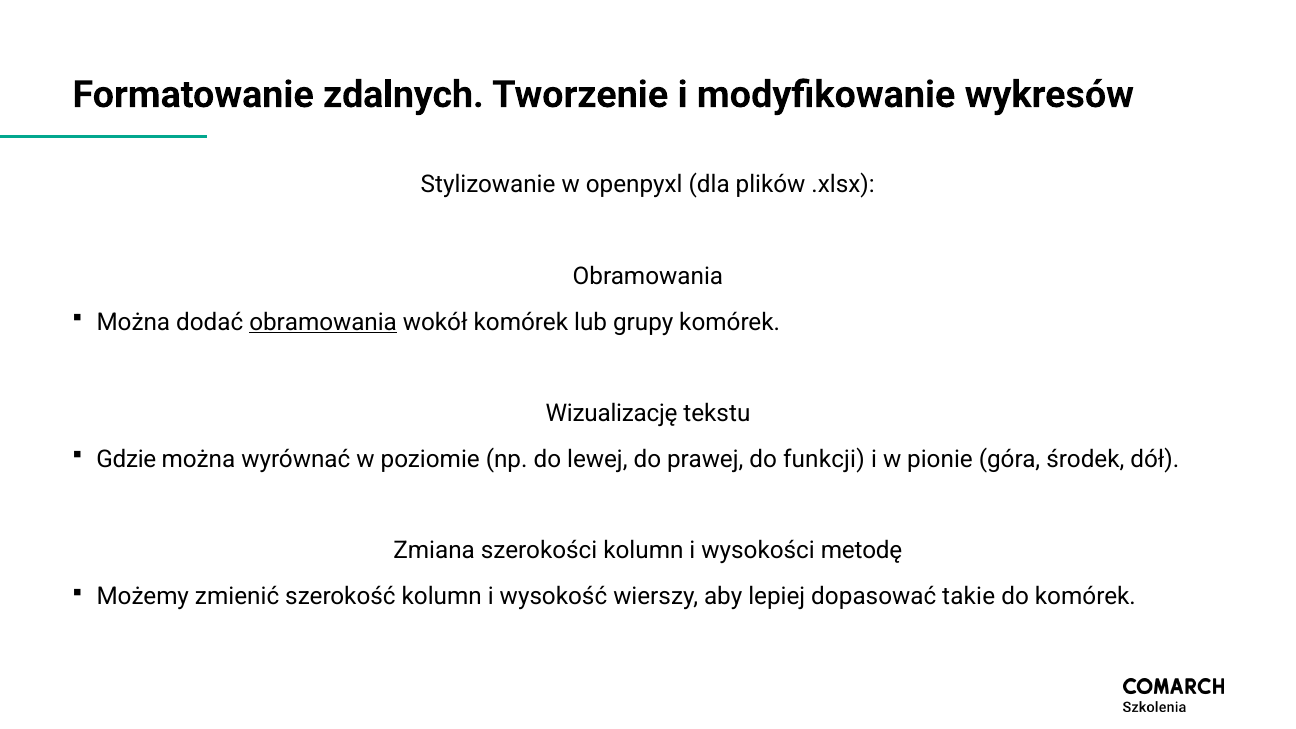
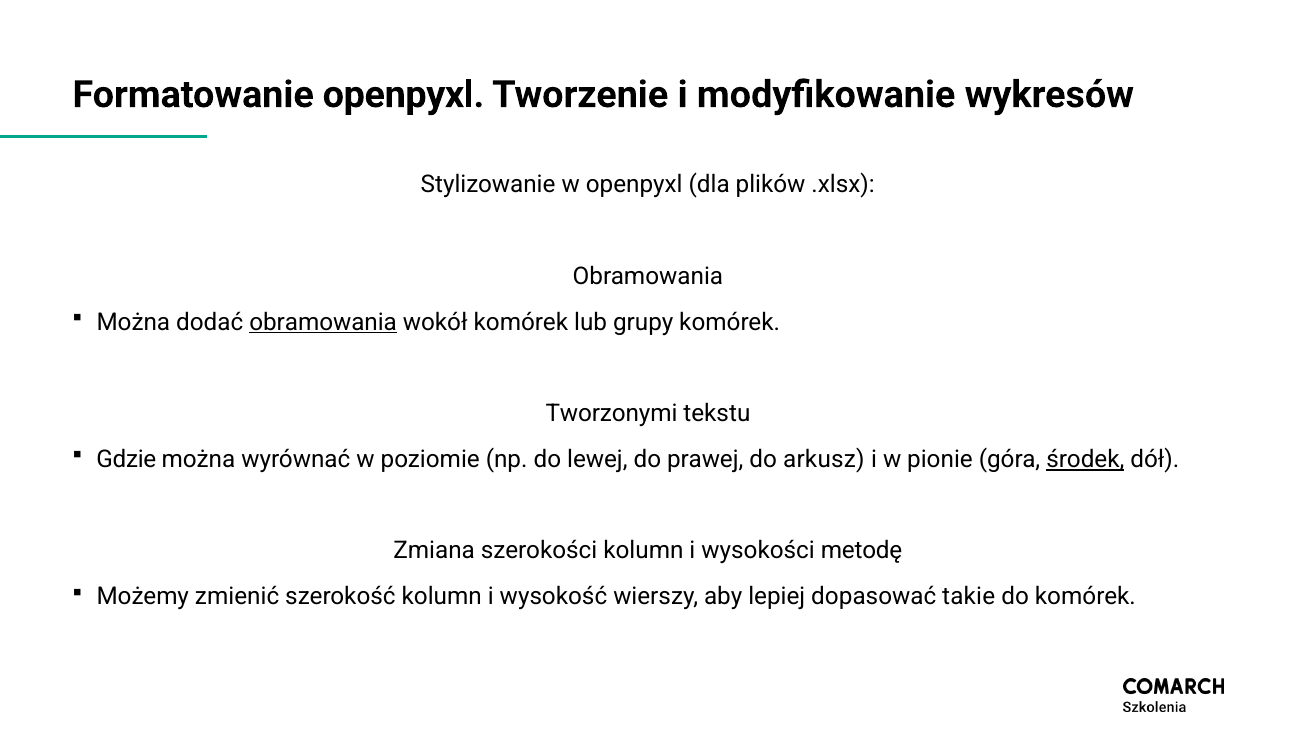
Formatowanie zdalnych: zdalnych -> openpyxl (404, 95)
Wizualizację: Wizualizację -> Tworzonymi (612, 414)
funkcji: funkcji -> arkusz (824, 459)
środek underline: none -> present (1085, 459)
